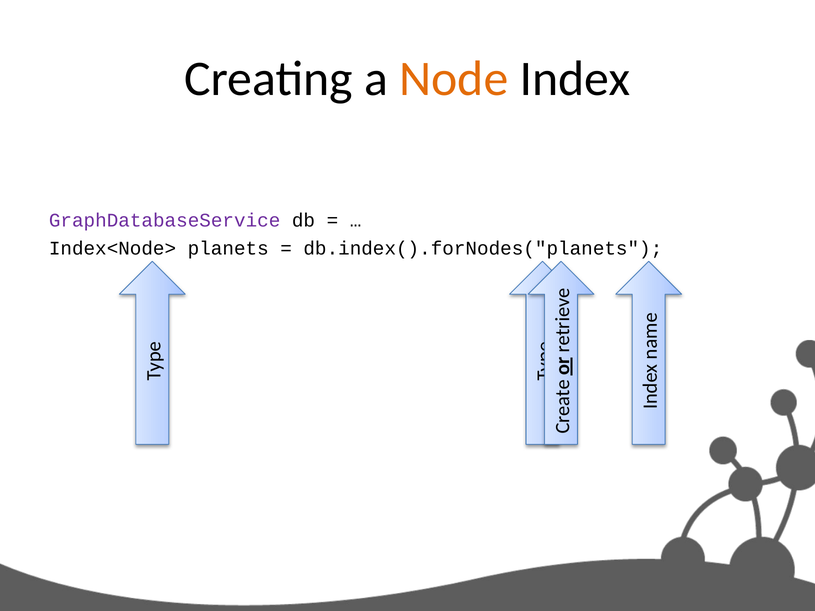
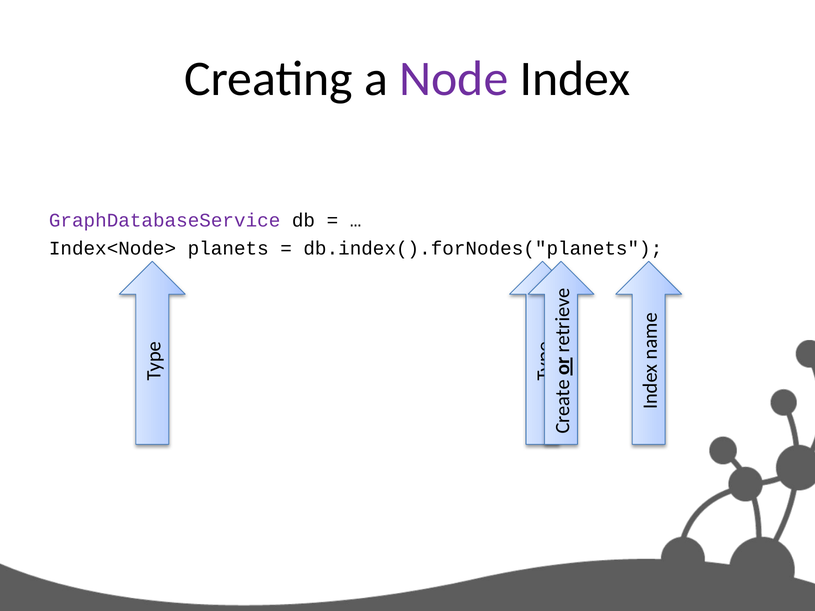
Node colour: orange -> purple (454, 79)
